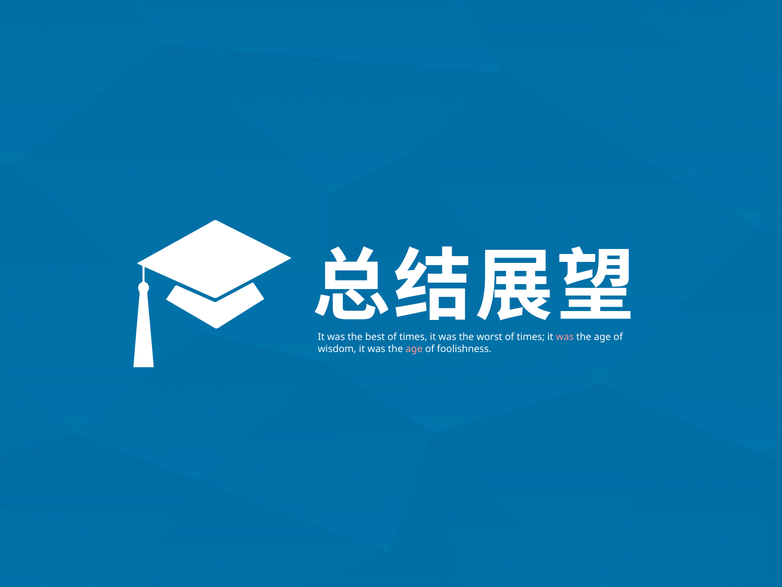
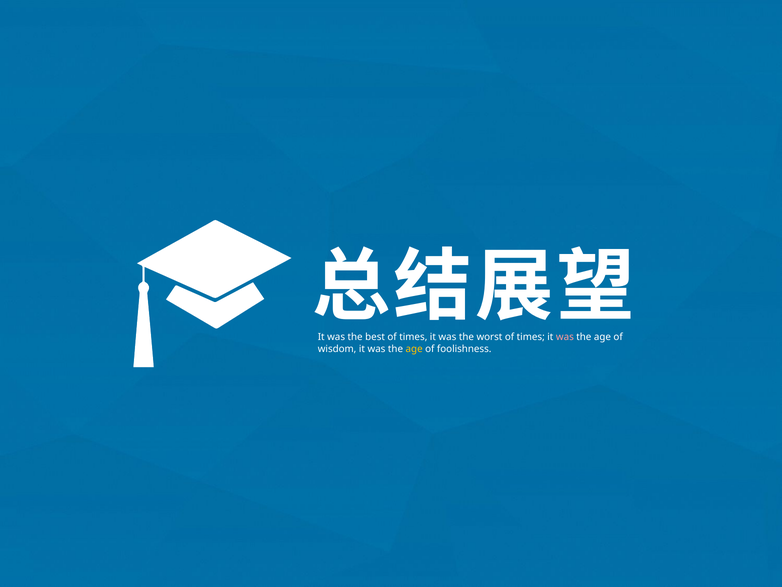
age colour: pink -> yellow (414, 349)
